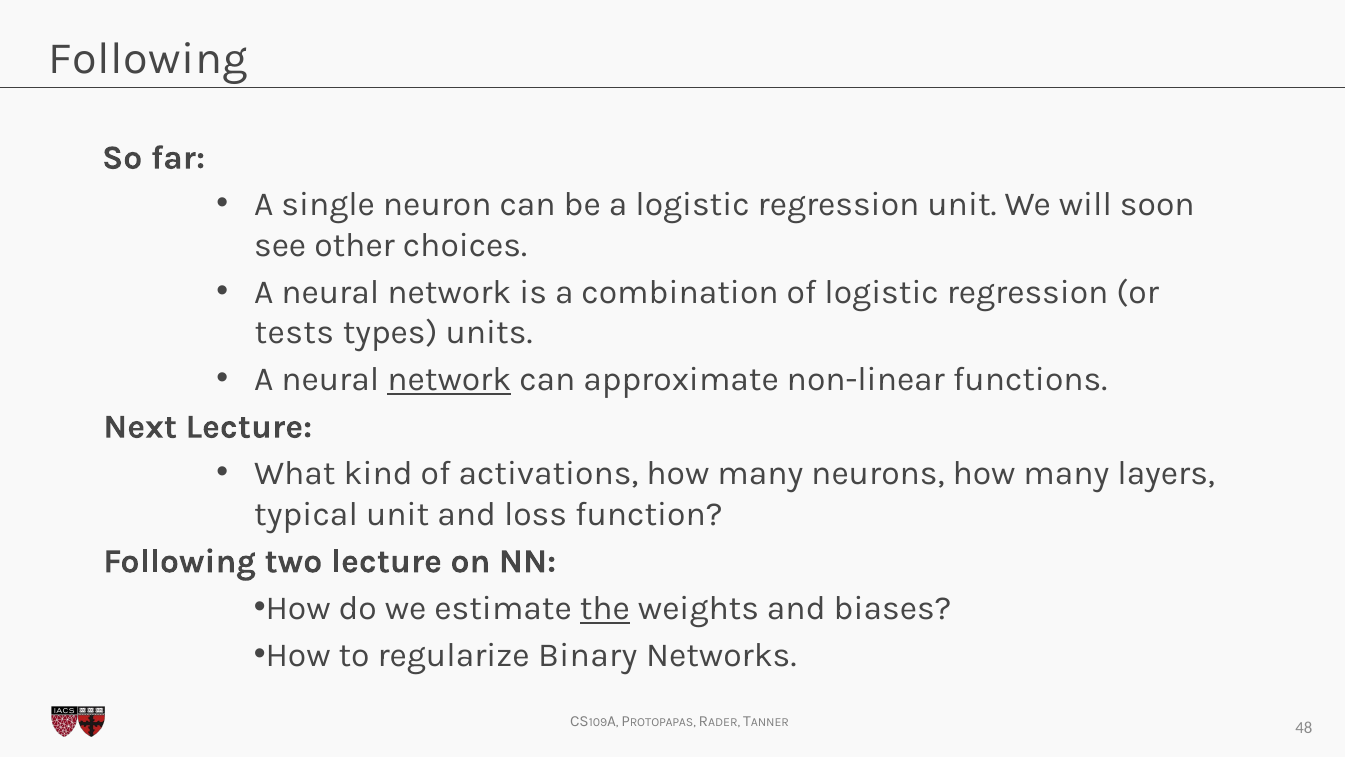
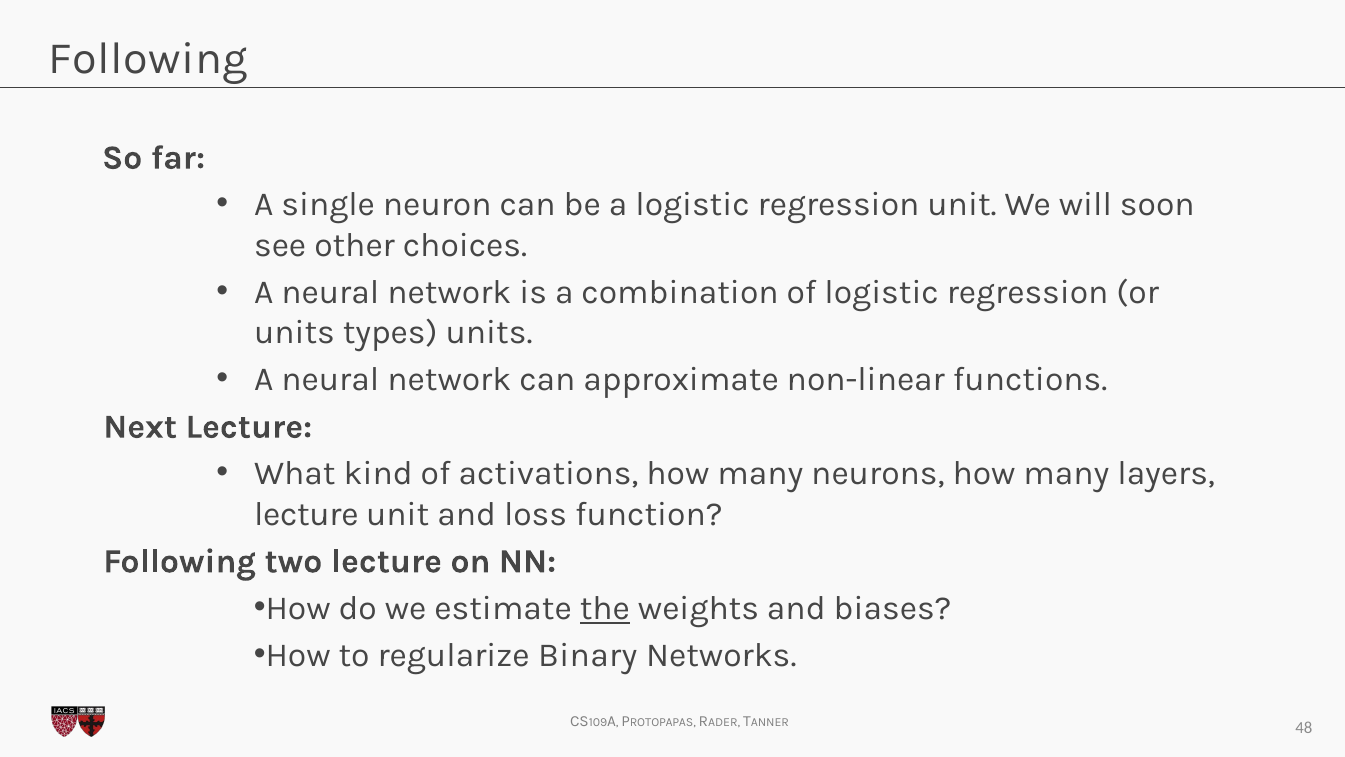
tests: tests -> units (295, 332)
network underline: present -> none (449, 379)
typical: typical -> lecture (306, 514)
